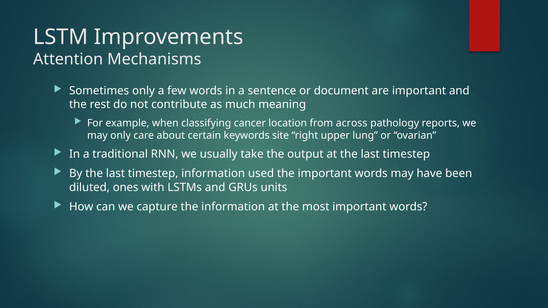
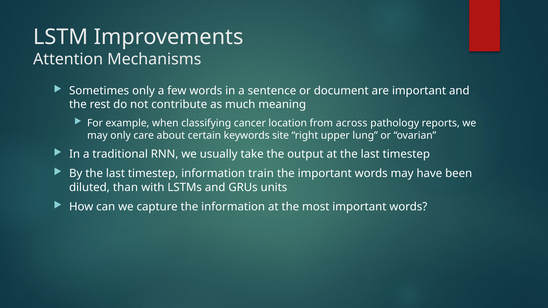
used: used -> train (261, 174)
ones: ones -> than (125, 187)
